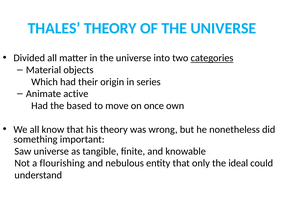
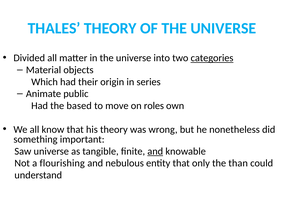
active: active -> public (76, 94)
once: once -> roles (154, 106)
and underline: none -> present (155, 151)
ideal: ideal -> than (238, 163)
